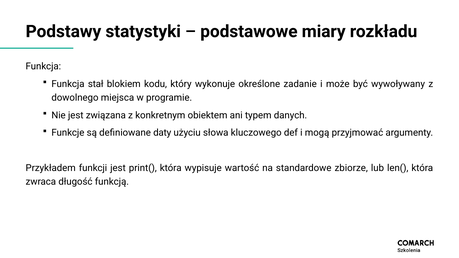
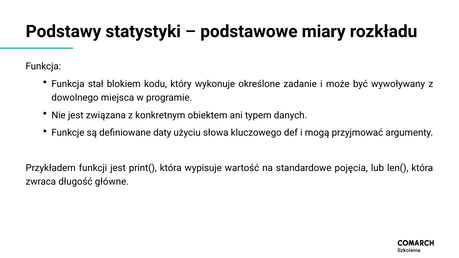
zbiorze: zbiorze -> pojęcia (351, 168)
funkcją: funkcją -> główne (112, 182)
